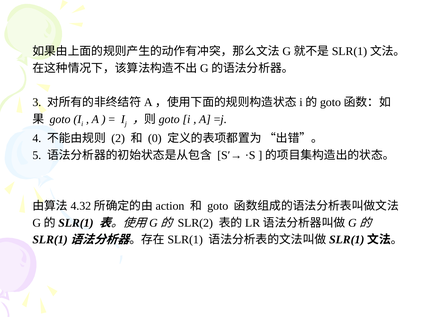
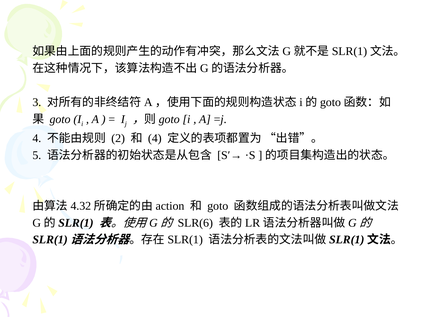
0: 0 -> 4 (155, 138)
SLR(2: SLR(2 -> SLR(6 (195, 223)
